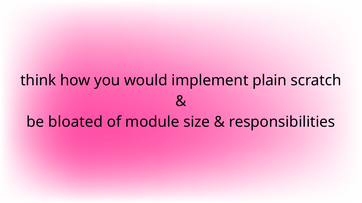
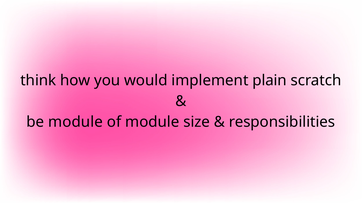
be bloated: bloated -> module (76, 122)
